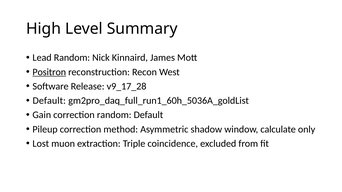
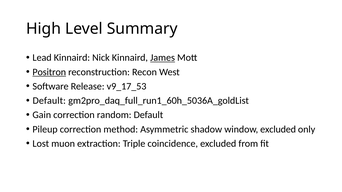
Lead Random: Random -> Kinnaird (72, 58)
James underline: none -> present (163, 58)
v9_17_28: v9_17_28 -> v9_17_53 (127, 87)
window calculate: calculate -> excluded (278, 130)
